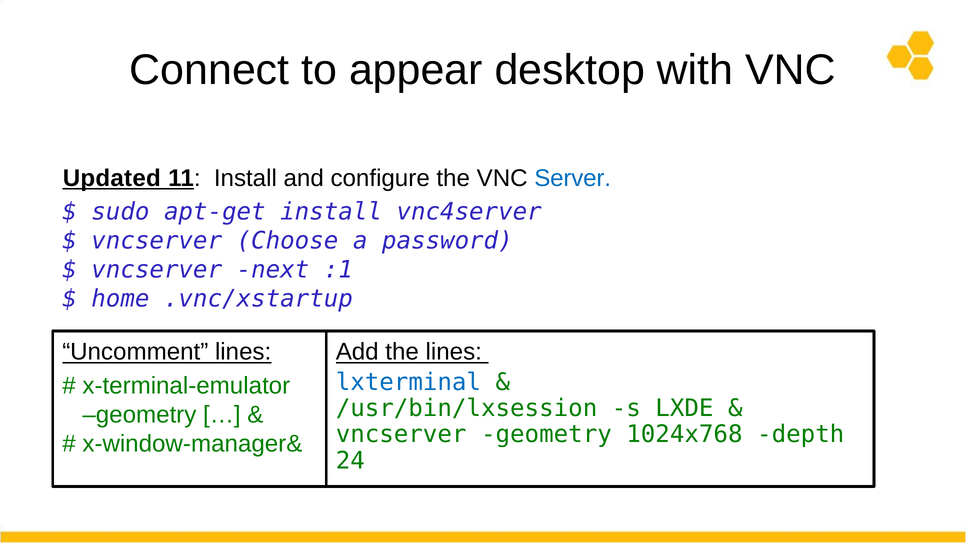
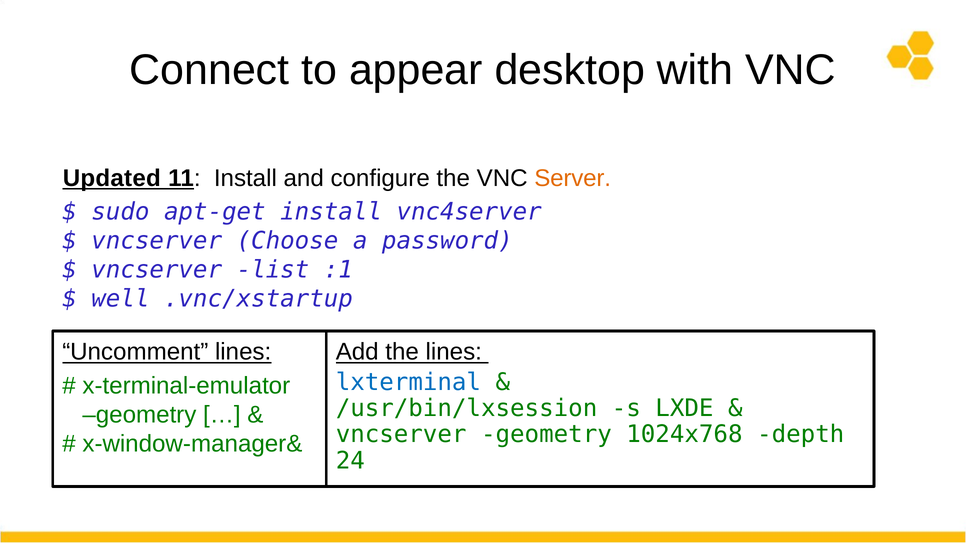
Server colour: blue -> orange (573, 178)
next: next -> list (273, 270)
home: home -> well (120, 299)
